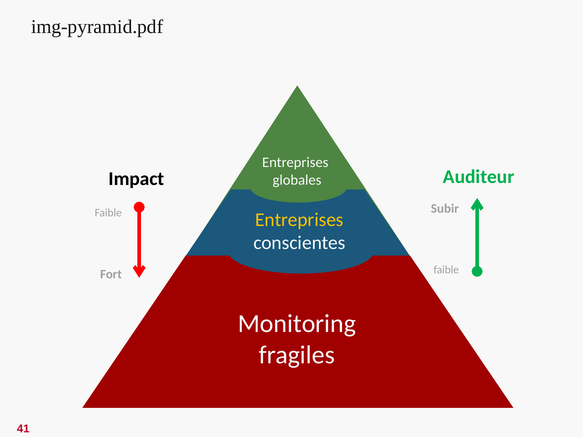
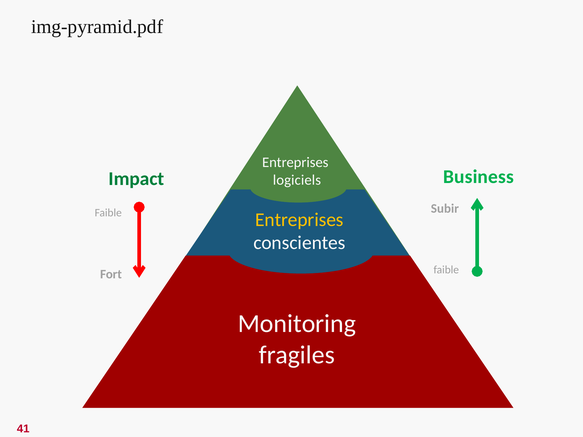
Auditeur: Auditeur -> Business (478, 177)
Impact colour: black -> green (136, 179)
globales: globales -> logiciels (297, 180)
